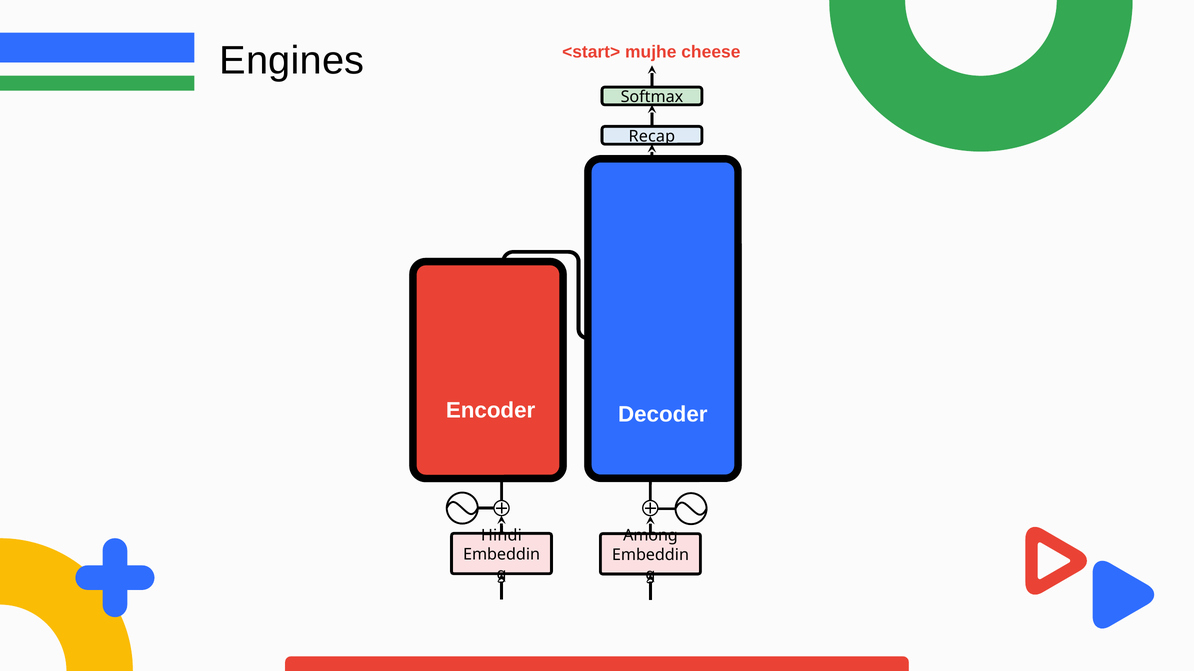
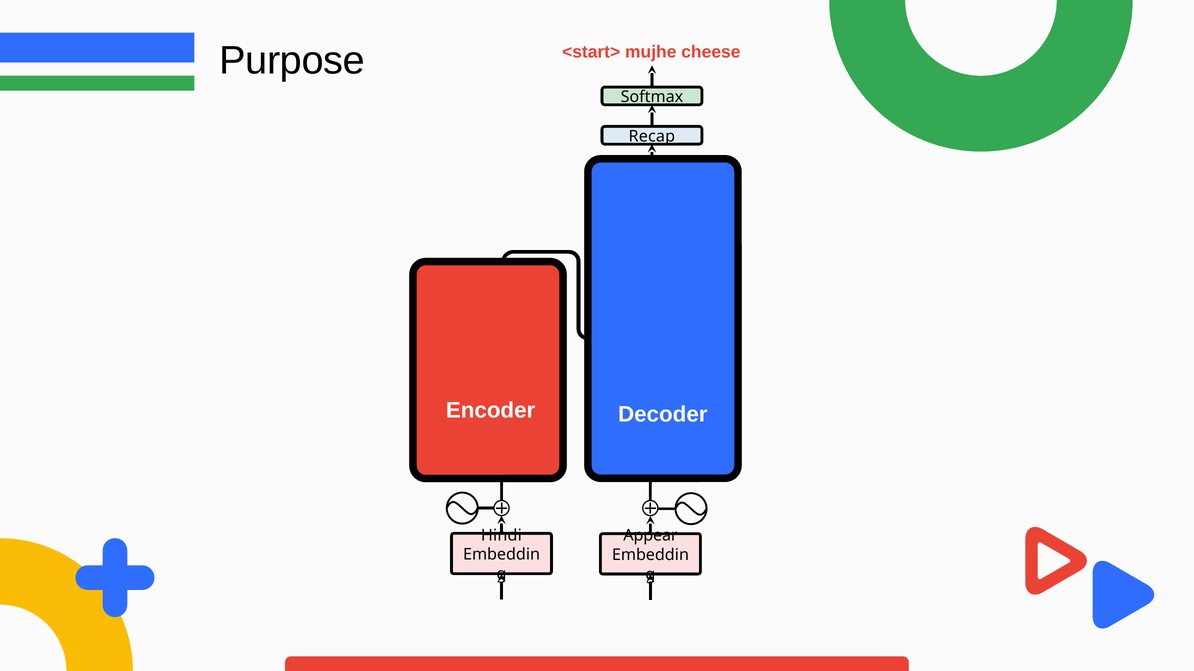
Engines: Engines -> Purpose (292, 61)
Among: Among -> Appear (651, 536)
